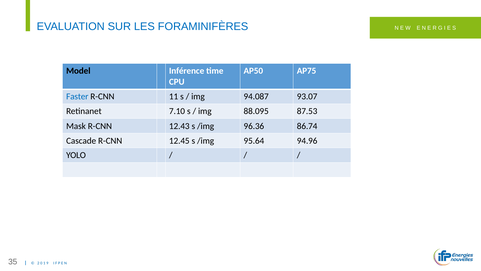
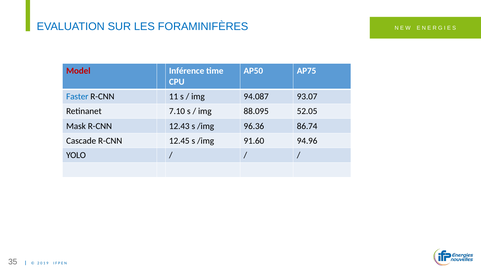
Model colour: black -> red (78, 71)
87.53: 87.53 -> 52.05 (307, 111)
95.64: 95.64 -> 91.60 (254, 140)
